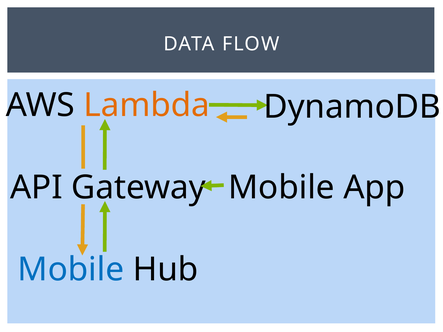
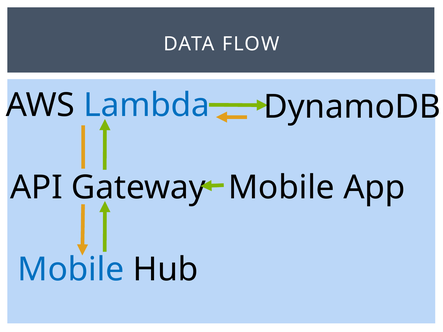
Lambda colour: orange -> blue (147, 105)
